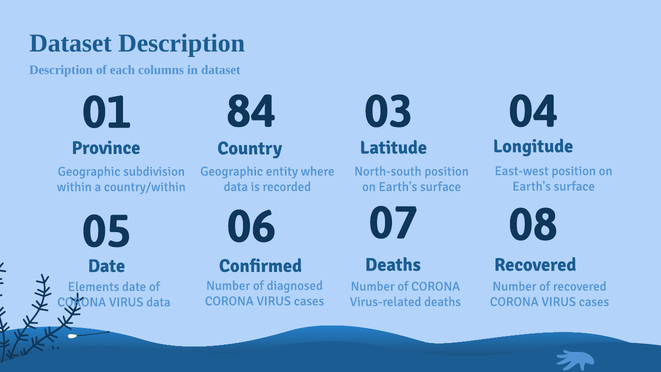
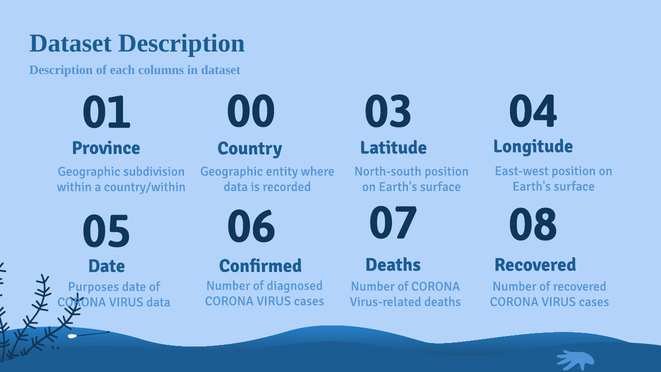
84: 84 -> 00 (251, 112)
Elements: Elements -> Purposes (94, 287)
